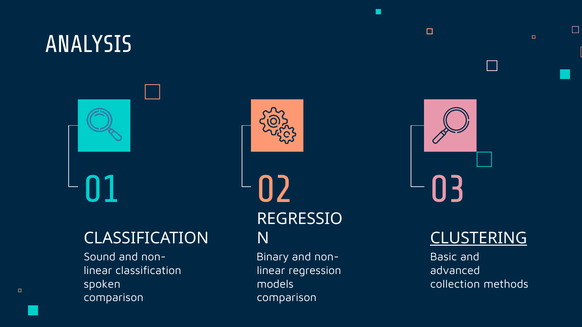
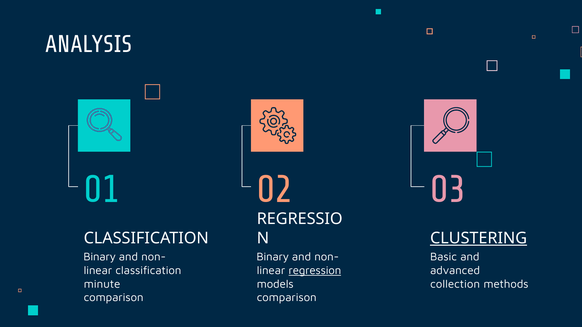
Sound: Sound -> Binary (100, 257)
regression underline: none -> present (315, 271)
spoken: spoken -> minute (102, 284)
